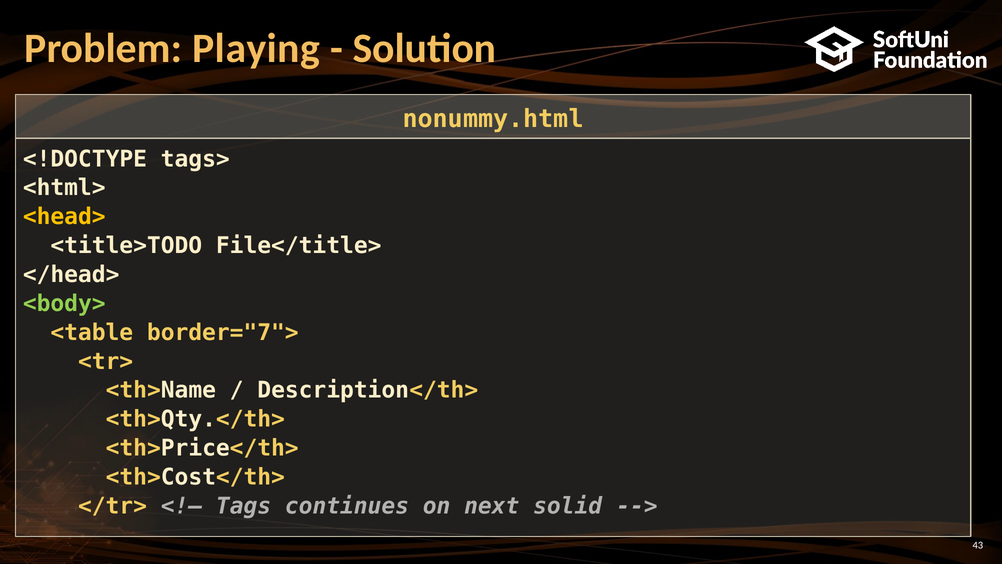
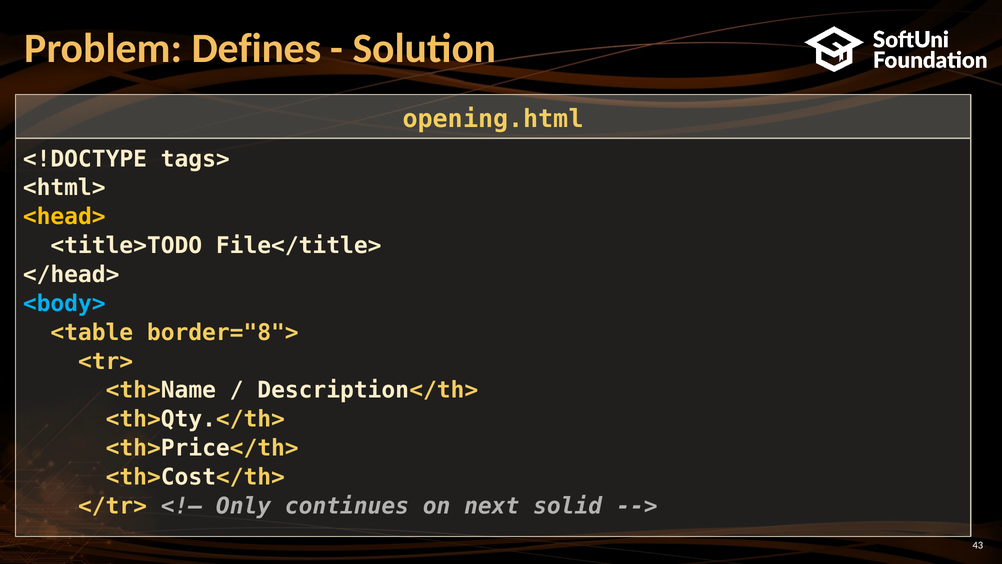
Playing: Playing -> Defines (256, 49)
nonummy.html: nonummy.html -> opening.html (493, 119)
<body> colour: light green -> light blue (64, 303)
border="7">: border="7"> -> border="8"> (223, 332)
Tags: Tags -> Only (244, 506)
